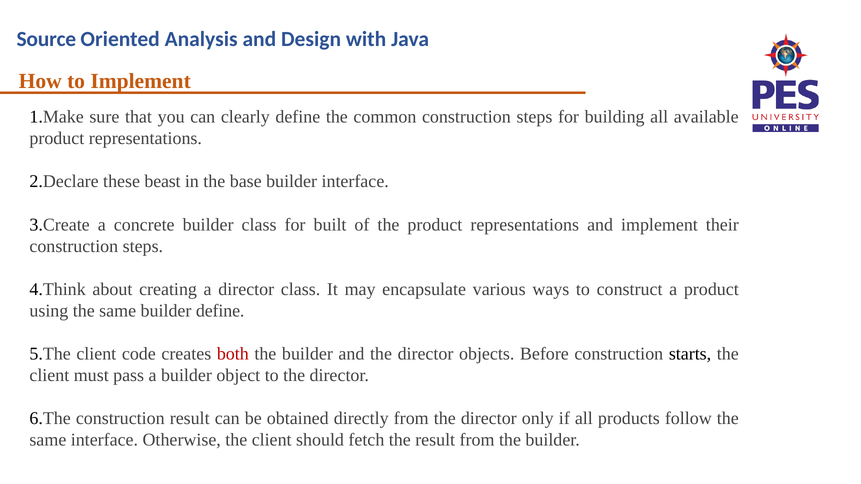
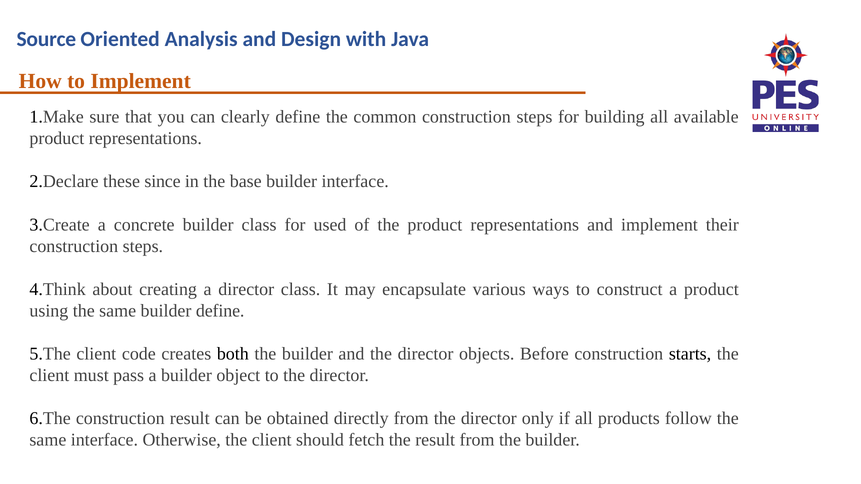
beast: beast -> since (163, 182)
built: built -> used (330, 225)
both colour: red -> black (233, 354)
